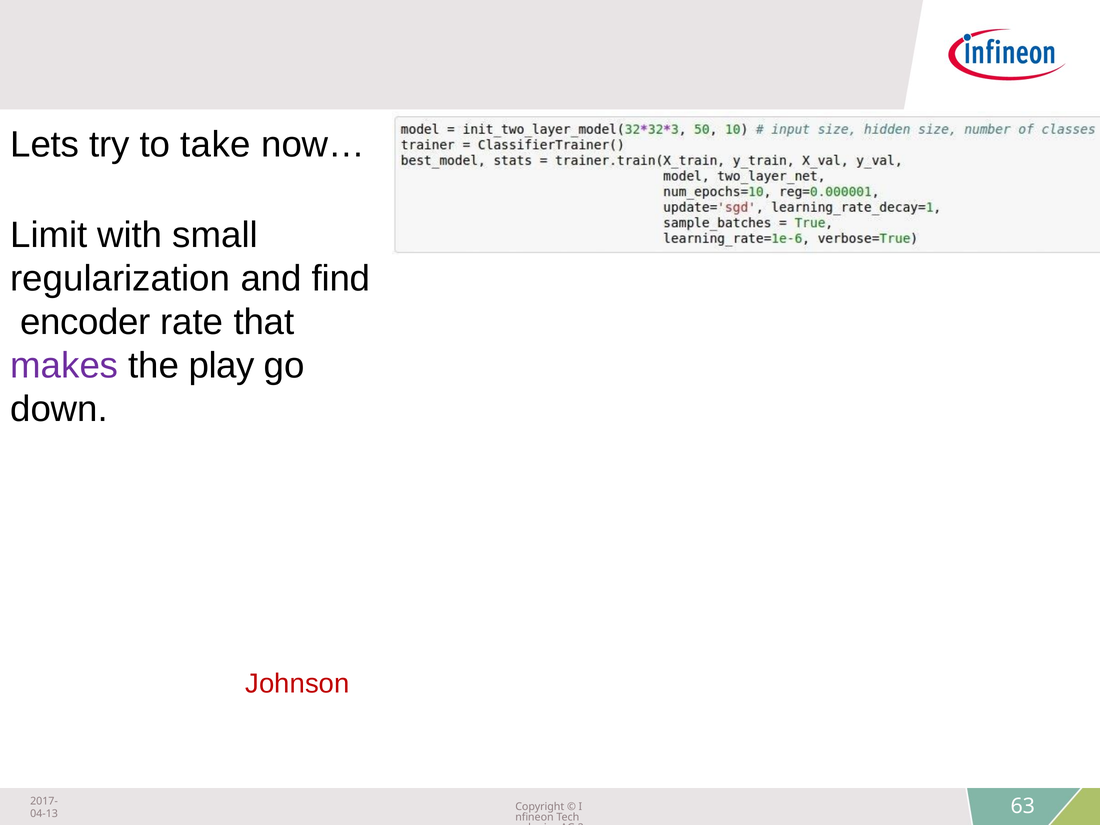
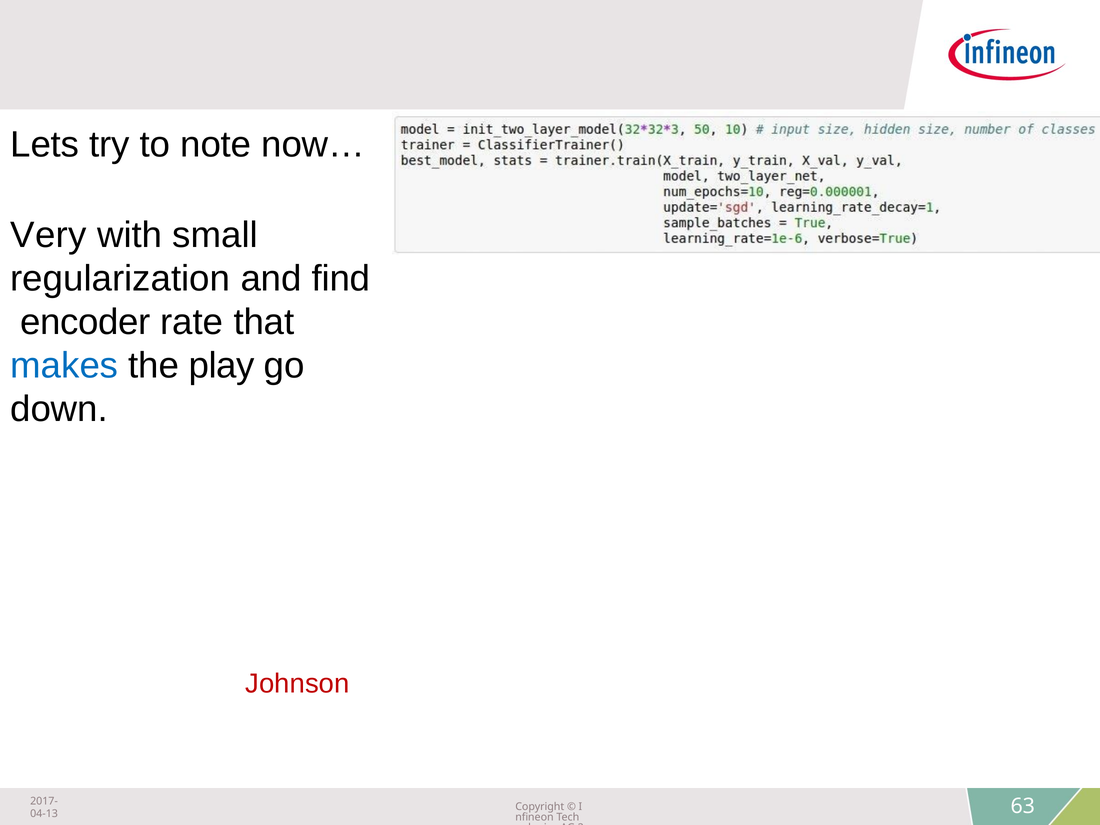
take: take -> note (216, 145)
Limit: Limit -> Very (49, 235)
makes colour: purple -> blue (64, 366)
